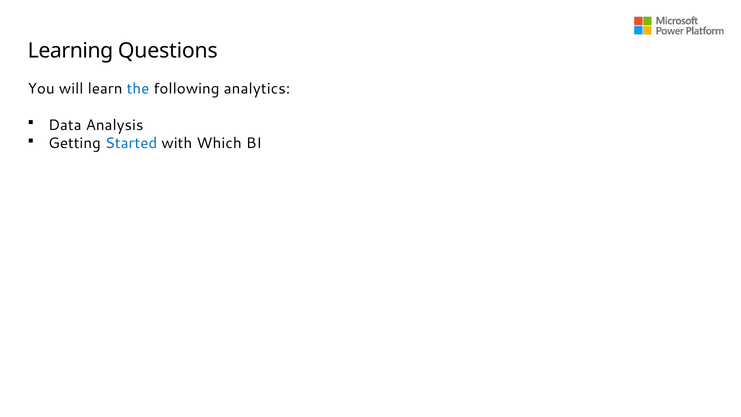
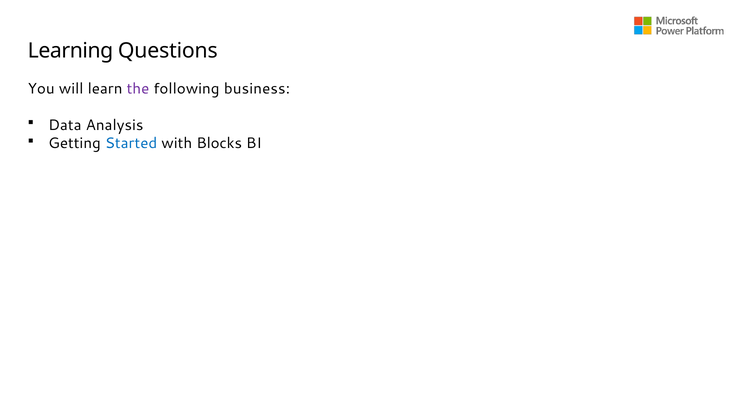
the colour: blue -> purple (138, 89)
analytics: analytics -> business (257, 89)
Which: Which -> Blocks (219, 143)
